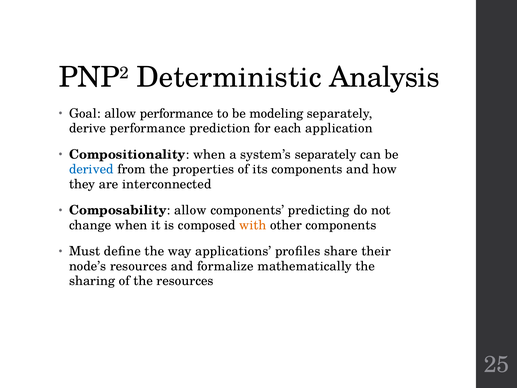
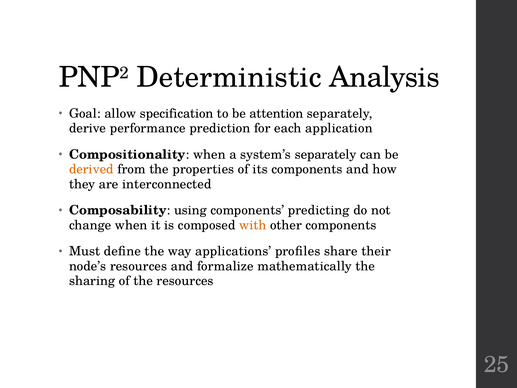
allow performance: performance -> specification (177, 114)
modeling: modeling -> attention (277, 114)
derived colour: blue -> orange (91, 169)
Composability allow: allow -> using (190, 210)
